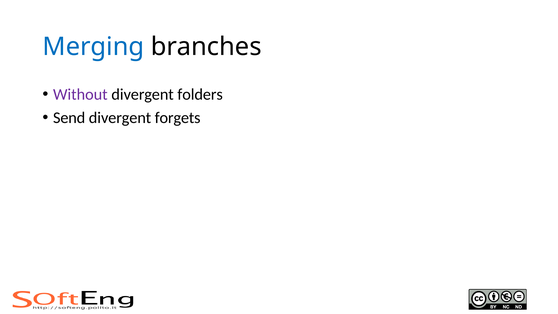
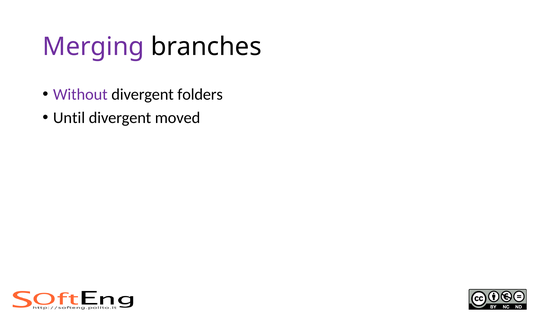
Merging colour: blue -> purple (93, 47)
Send: Send -> Until (69, 118)
forgets: forgets -> moved (178, 118)
